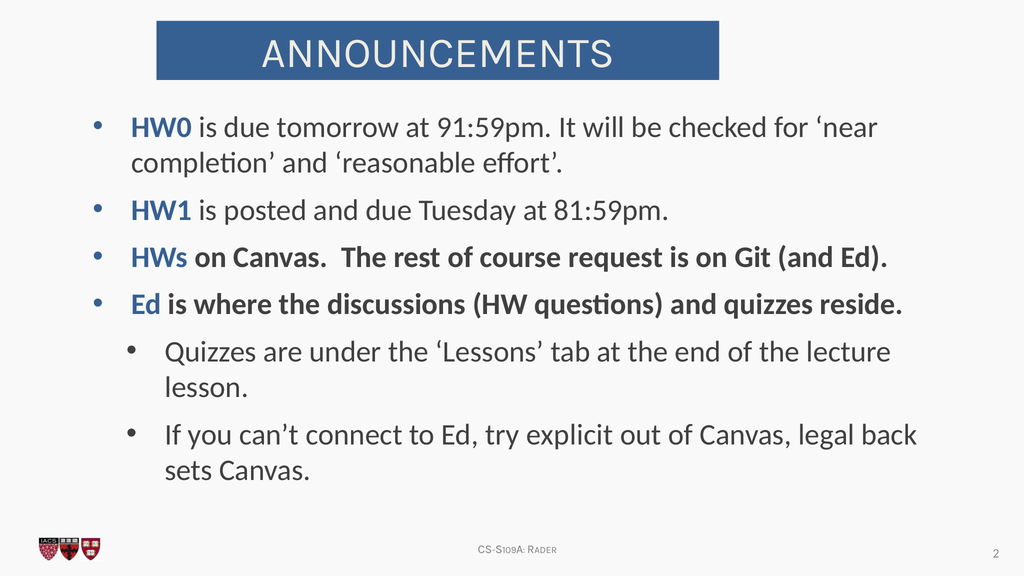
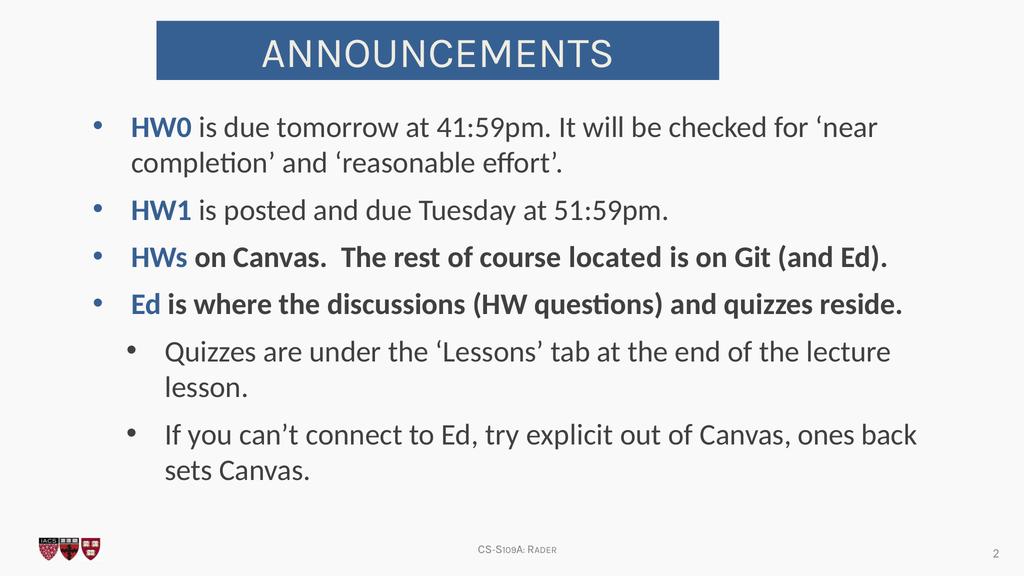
91:59pm: 91:59pm -> 41:59pm (494, 127)
81:59pm: 81:59pm -> 51:59pm (612, 210)
request: request -> located (615, 257)
legal: legal -> ones (826, 435)
